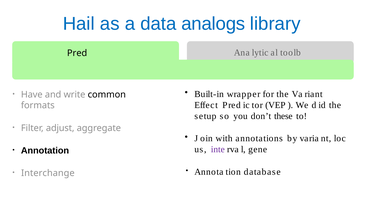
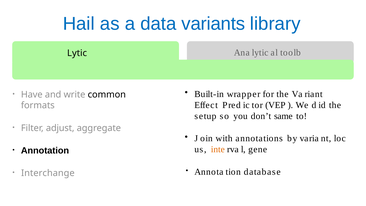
analogs: analogs -> variants (213, 24)
Pred: Pred -> Lytic (77, 53)
these: these -> same (283, 116)
inte colour: purple -> orange (218, 149)
